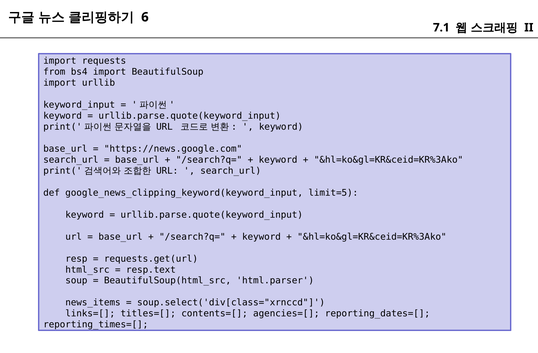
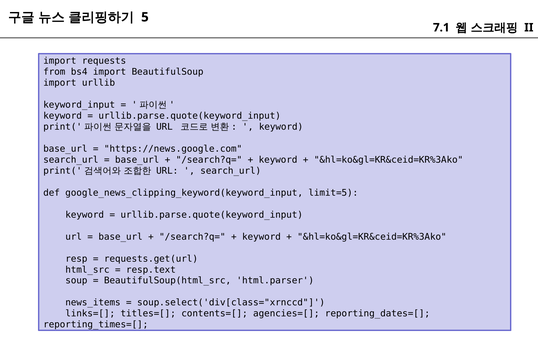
6: 6 -> 5 (145, 17)
